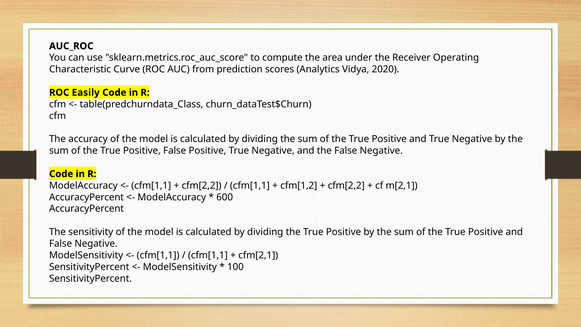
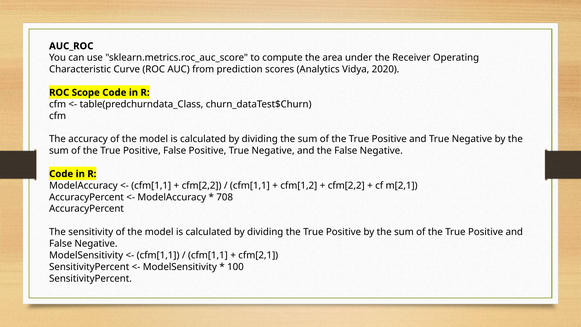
Easily: Easily -> Scope (86, 93)
600: 600 -> 708 (225, 197)
